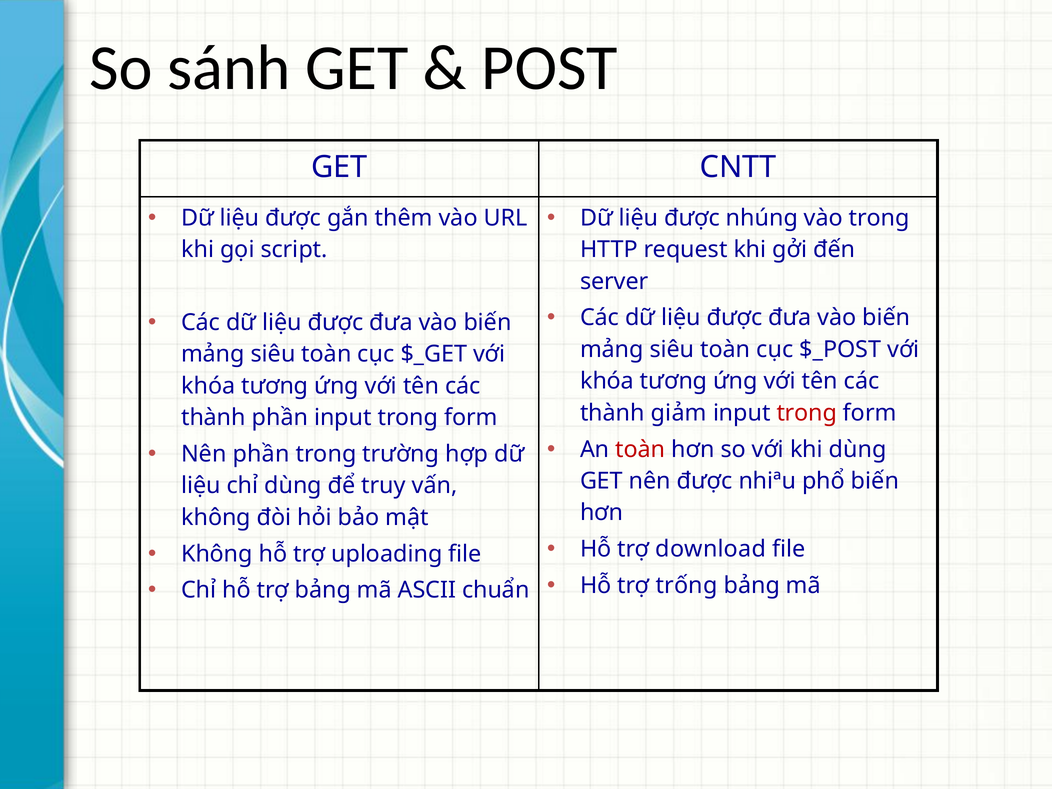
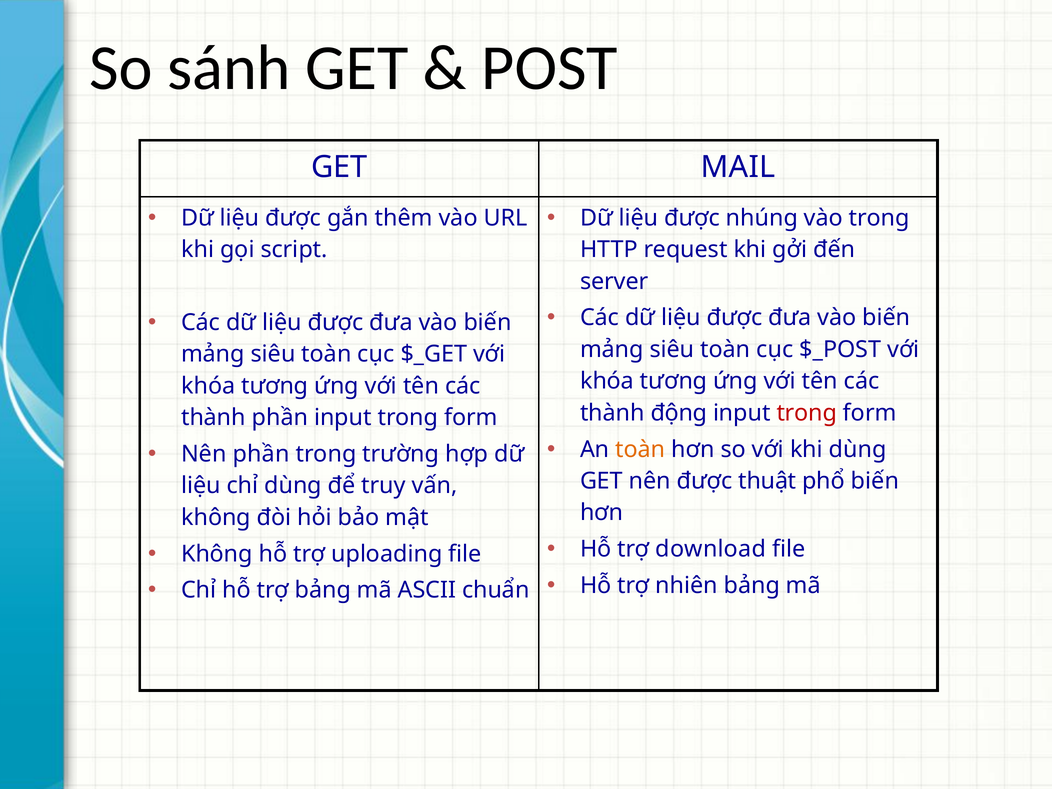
CNTT: CNTT -> MAIL (738, 167)
giảm: giảm -> động (679, 413)
toàn colour: red -> orange (640, 449)
nhiªu: nhiªu -> thuật (767, 481)
trống: trống -> nhiên (687, 586)
